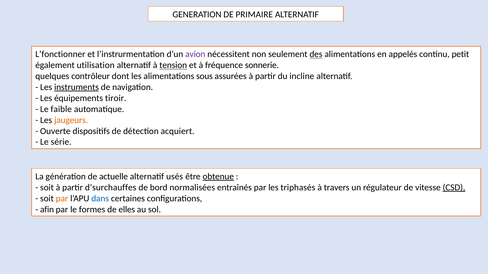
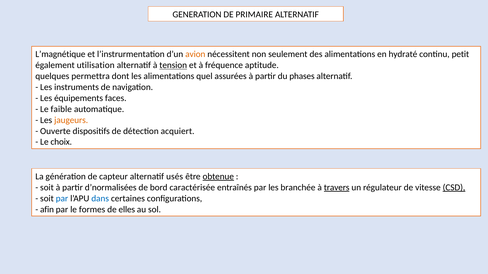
L’fonctionner: L’fonctionner -> L’magnétique (60, 54)
avion colour: purple -> orange (195, 54)
des underline: present -> none (316, 54)
appelés: appelés -> hydraté (403, 54)
sonnerie: sonnerie -> aptitude (262, 65)
contrôleur: contrôleur -> permettra (91, 76)
sous: sous -> quel (204, 76)
incline: incline -> phases (302, 76)
instruments underline: present -> none (77, 87)
tiroir: tiroir -> faces (116, 98)
série: série -> choix (61, 142)
actuelle: actuelle -> capteur (114, 177)
d’surchauffes: d’surchauffes -> d’normalisées (111, 188)
normalisées: normalisées -> caractérisée (192, 188)
triphasés: triphasés -> branchée (298, 188)
travers underline: none -> present (337, 188)
par colour: orange -> blue (62, 199)
